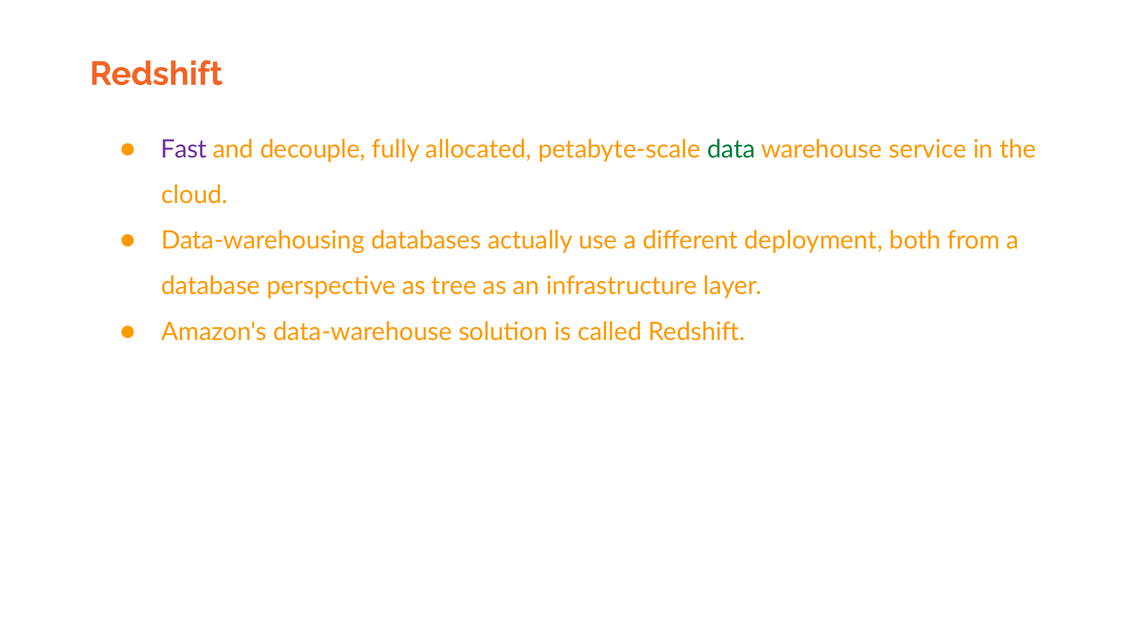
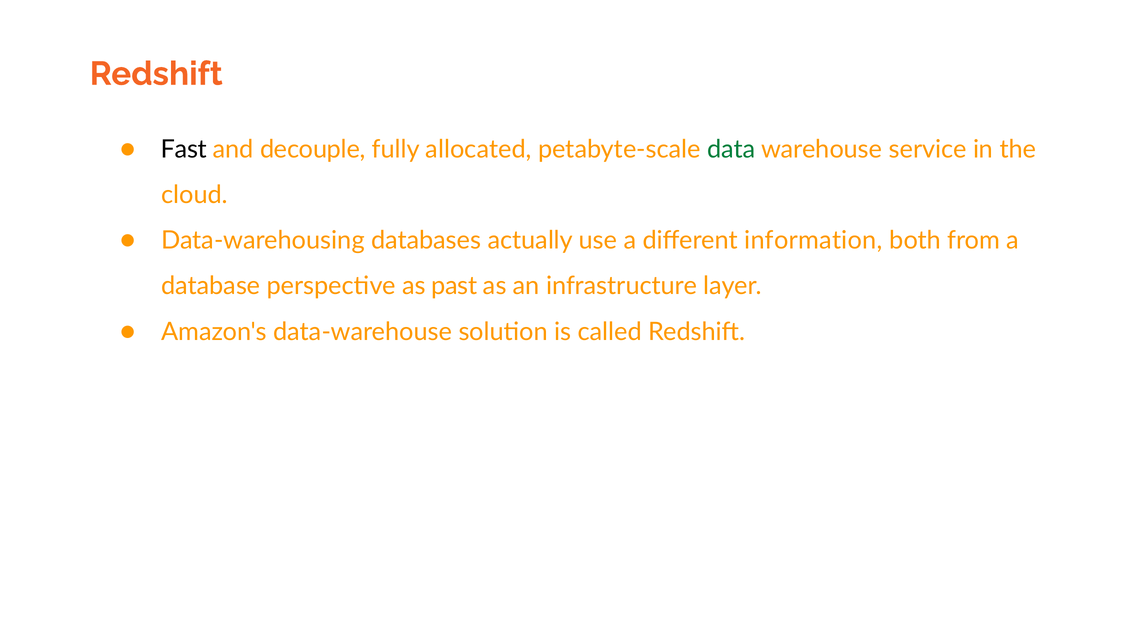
Fast colour: purple -> black (184, 149)
deployment: deployment -> information (813, 241)
tree: tree -> past (454, 286)
